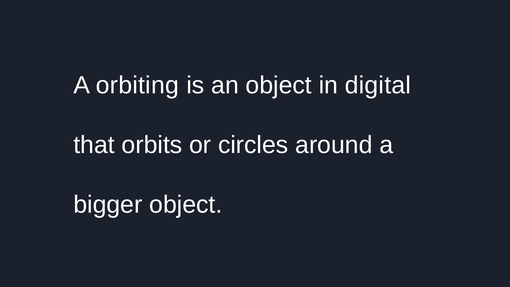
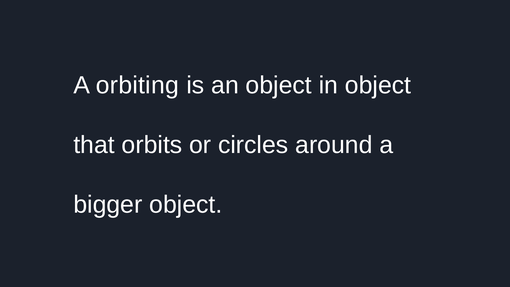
in digital: digital -> object (378, 85)
